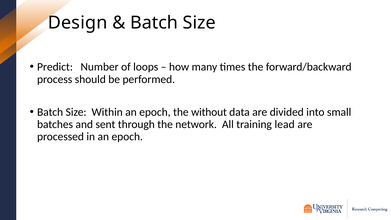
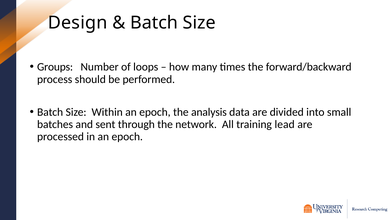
Predict: Predict -> Groups (55, 67)
without: without -> analysis (209, 112)
